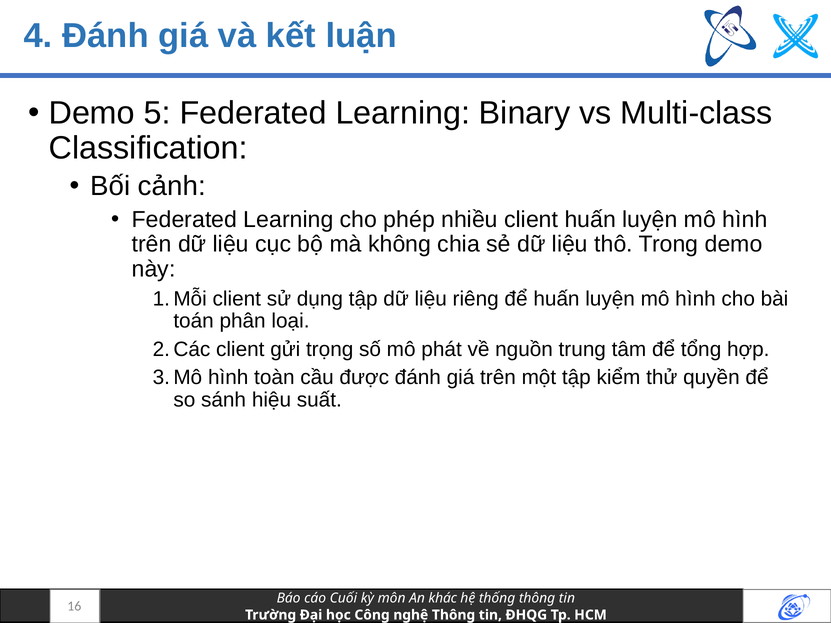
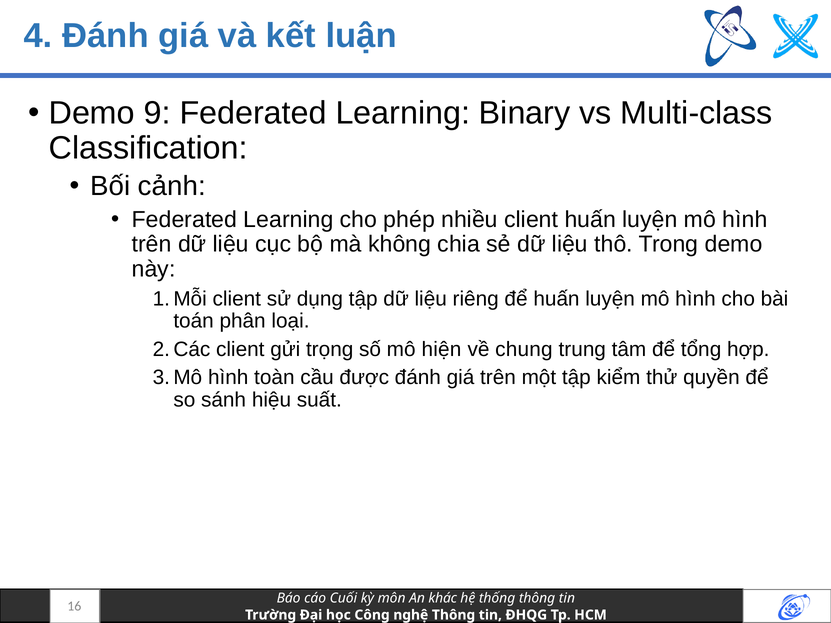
5: 5 -> 9 (157, 113)
phát: phát -> hiện (441, 349)
nguồn: nguồn -> chung (524, 349)
